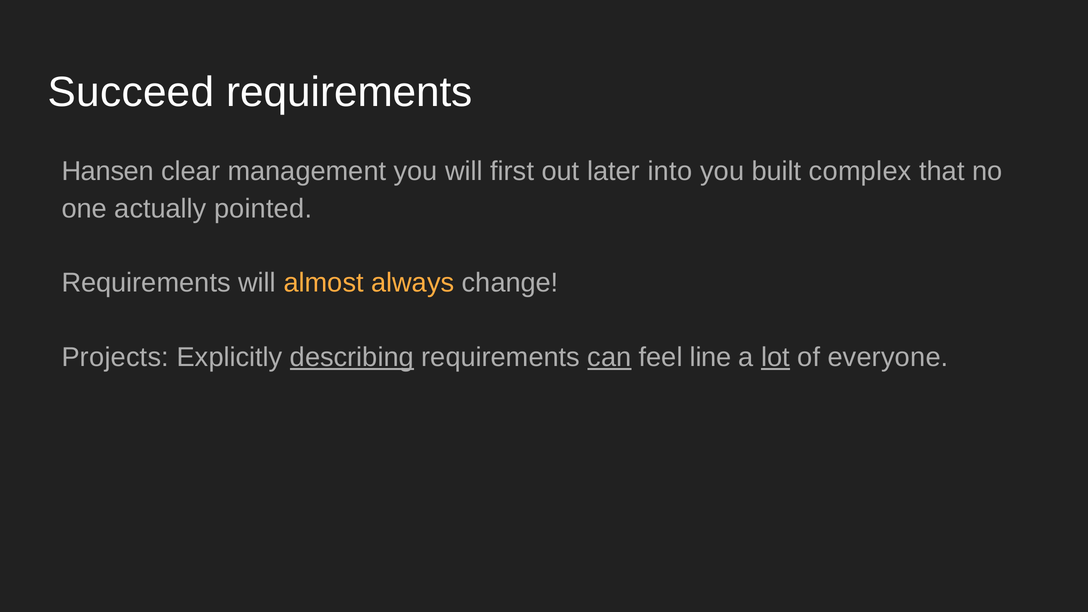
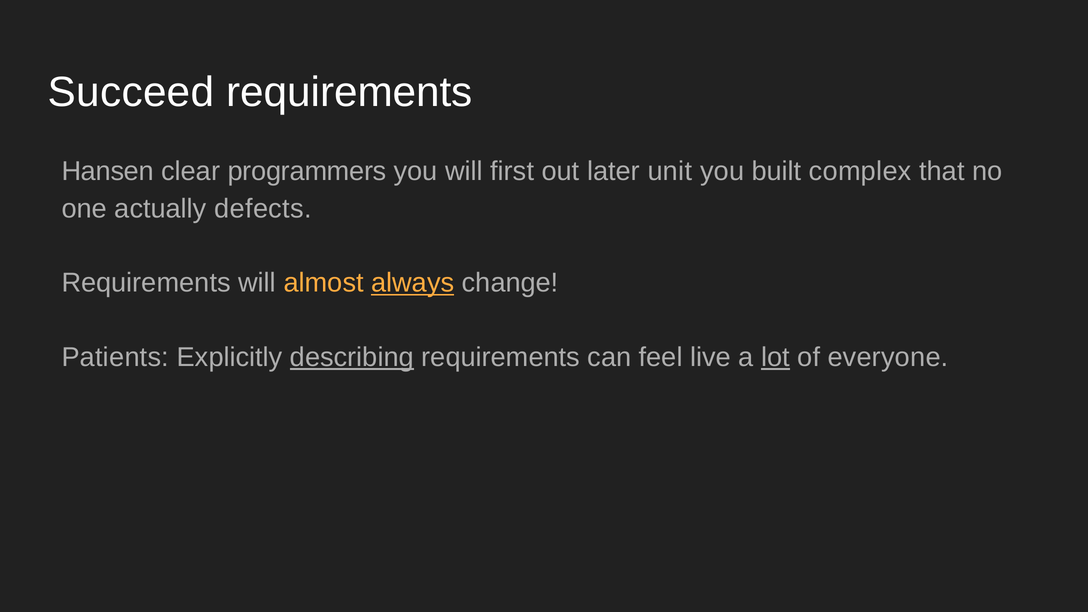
management: management -> programmers (307, 171)
into: into -> unit (670, 171)
pointed: pointed -> defects (263, 209)
always underline: none -> present (413, 283)
Projects: Projects -> Patients (115, 357)
can underline: present -> none (609, 357)
line: line -> live (711, 357)
